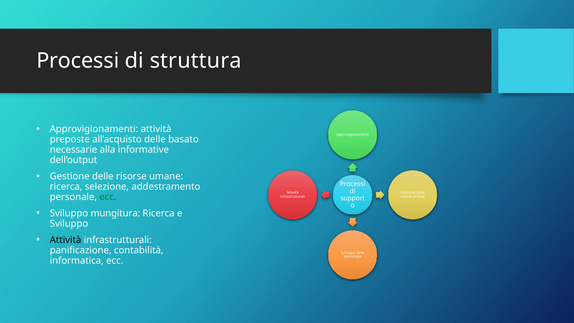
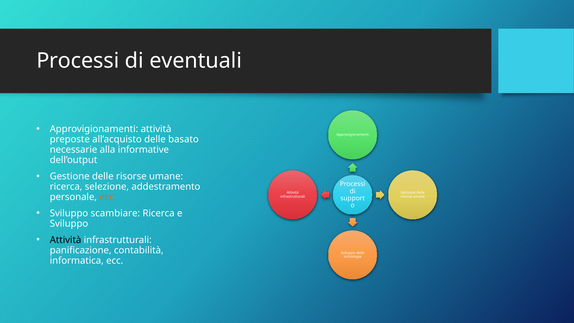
struttura: struttura -> eventuali (196, 61)
ecc colour: green -> orange (108, 197)
mungitura: mungitura -> scambiare (115, 213)
